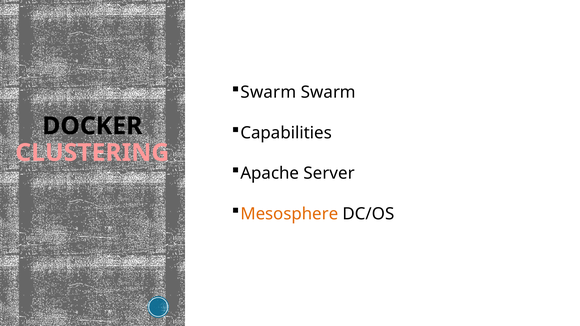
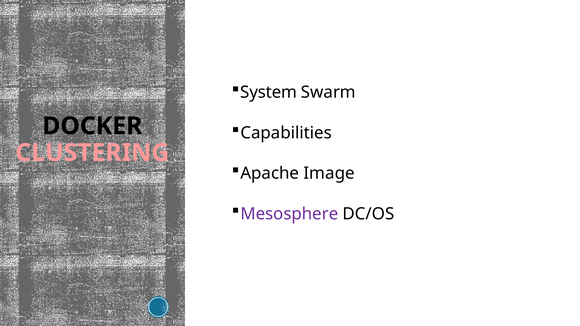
Swarm: Swarm -> System (269, 92)
Server: Server -> Image (329, 173)
Mesosphere colour: orange -> purple (289, 214)
